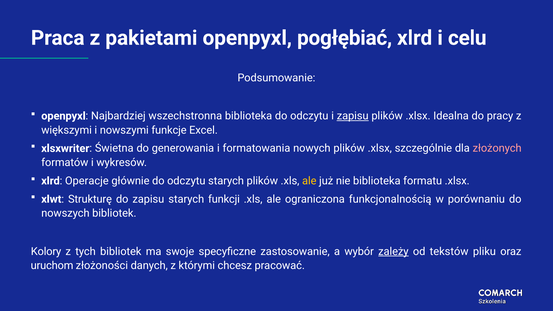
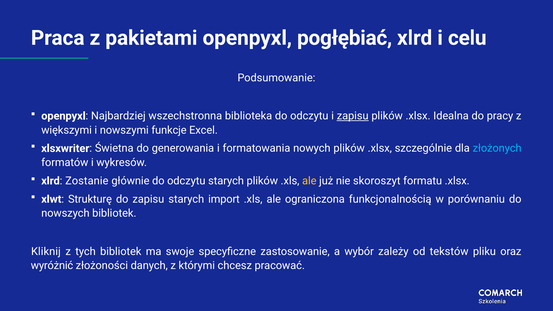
złożonych colour: pink -> light blue (497, 148)
Operacje: Operacje -> Zostanie (87, 181)
nie biblioteka: biblioteka -> skoroszyt (377, 181)
funkcji: funkcji -> import (224, 199)
Kolory: Kolory -> Kliknij (46, 251)
zależy underline: present -> none (393, 251)
uruchom: uruchom -> wyróżnić (52, 266)
